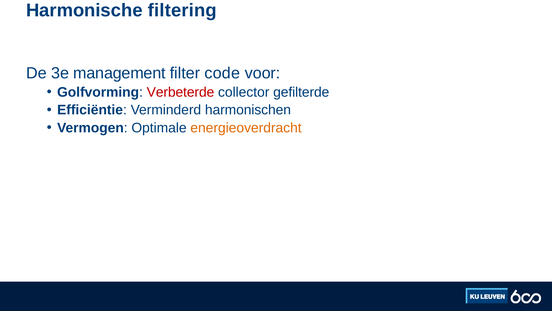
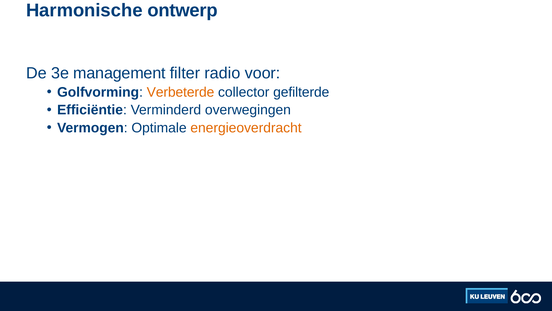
filtering: filtering -> ontwerp (183, 11)
code: code -> radio (222, 73)
Verbeterde colour: red -> orange (181, 92)
harmonischen: harmonischen -> overwegingen (248, 110)
